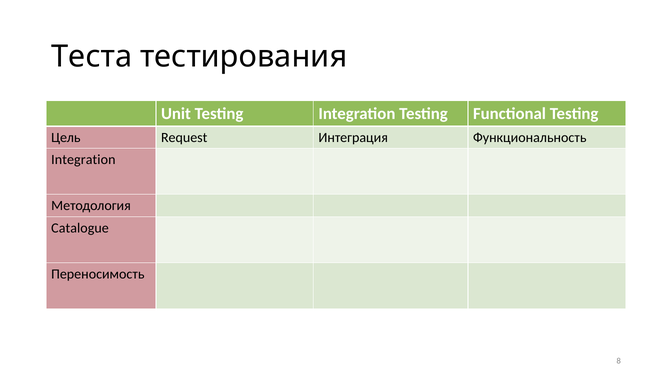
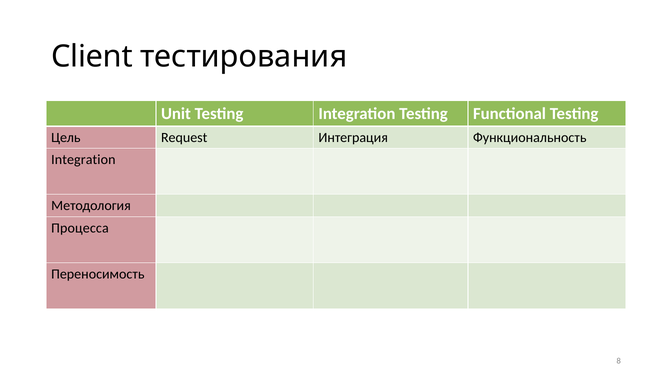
Теста: Теста -> Client (92, 56)
Catalogue: Catalogue -> Процесса (80, 228)
